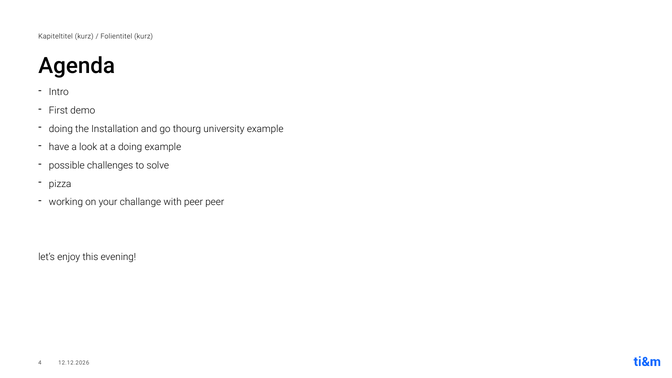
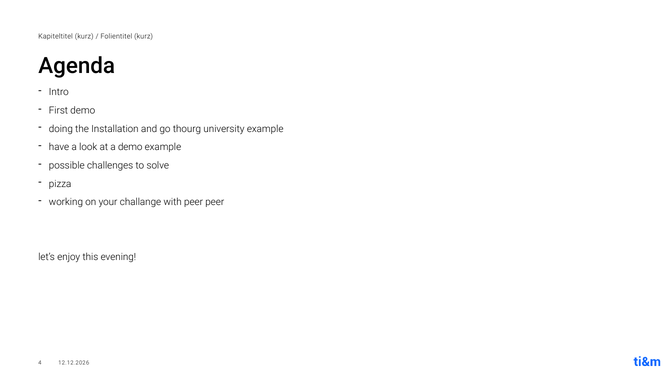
a doing: doing -> demo (130, 147)
